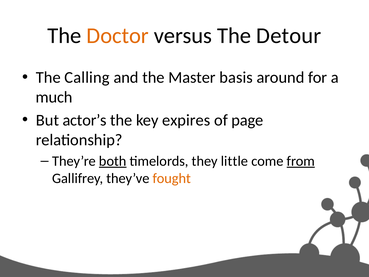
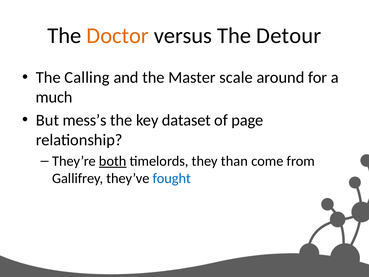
basis: basis -> scale (236, 77)
actor’s: actor’s -> mess’s (85, 120)
expires: expires -> dataset (186, 120)
little: little -> than (234, 161)
from underline: present -> none (301, 161)
fought colour: orange -> blue (172, 178)
